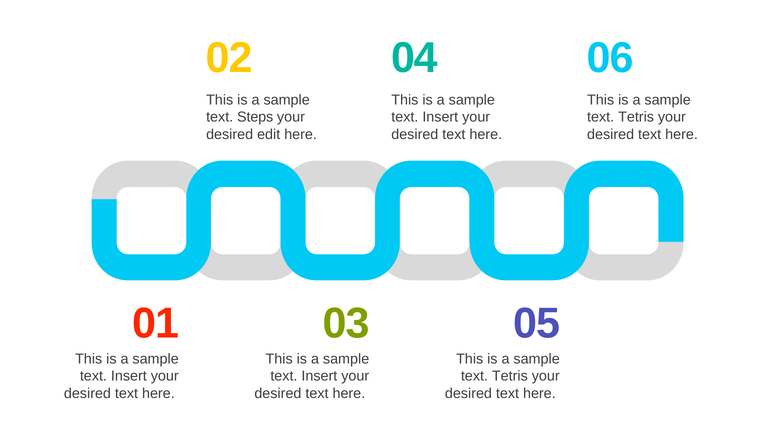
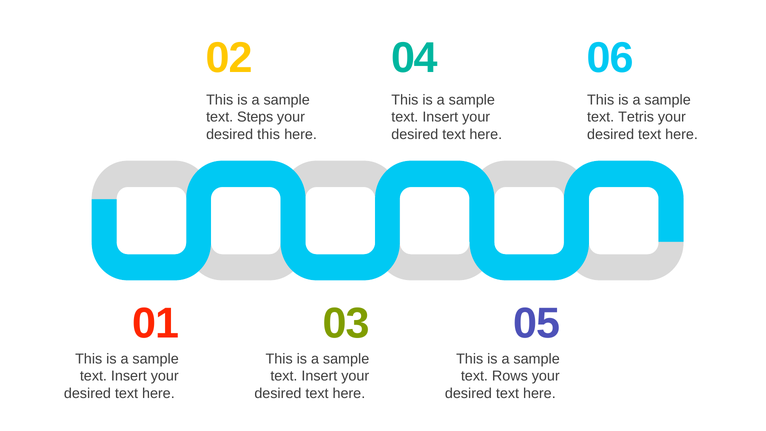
desired edit: edit -> this (269, 134)
Tetris: Tetris -> Rows (510, 376)
